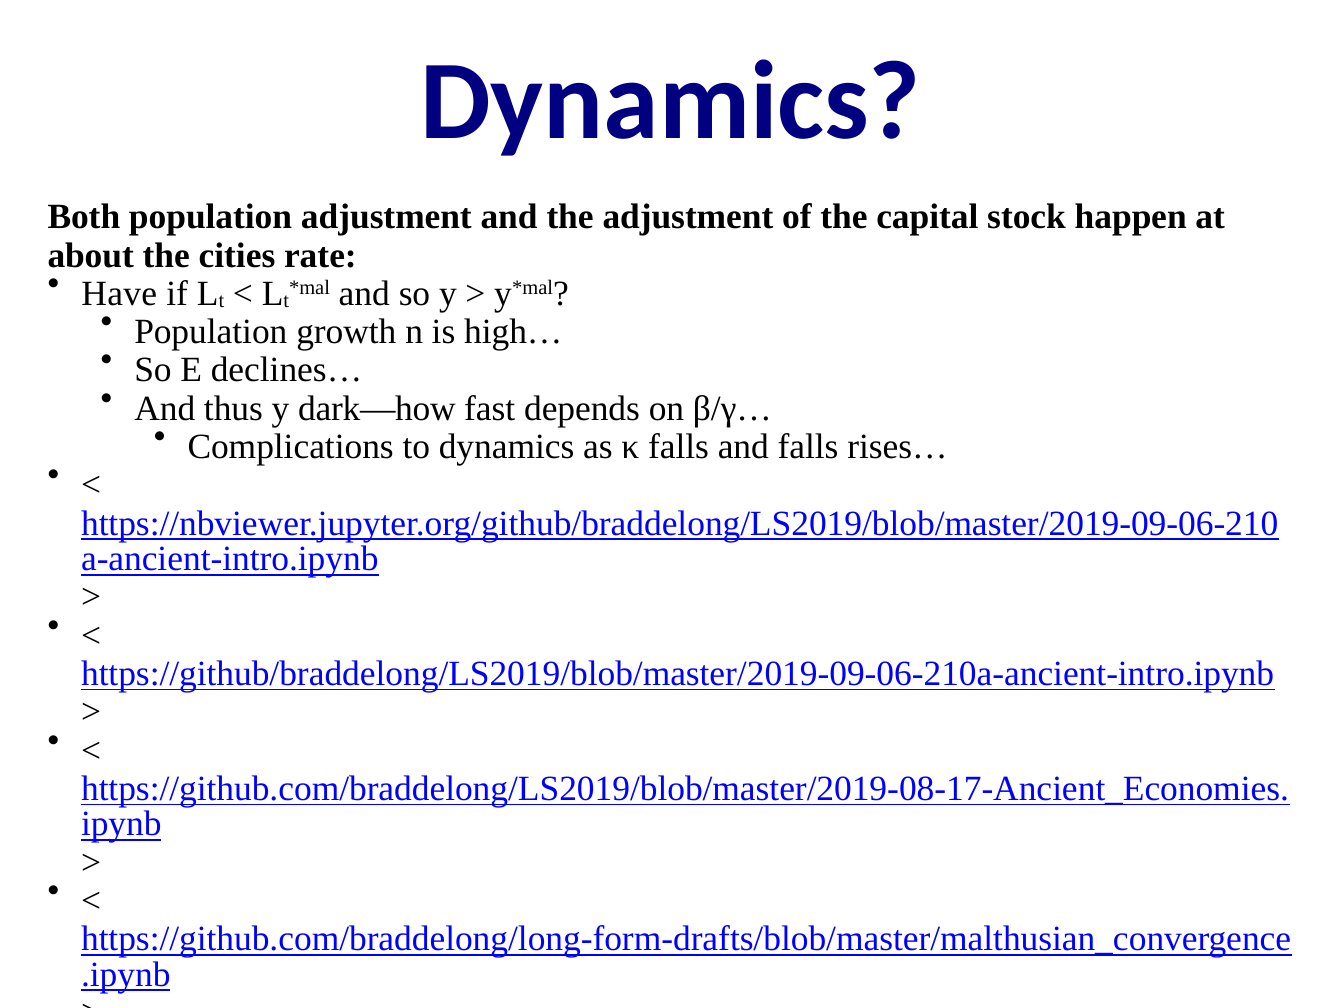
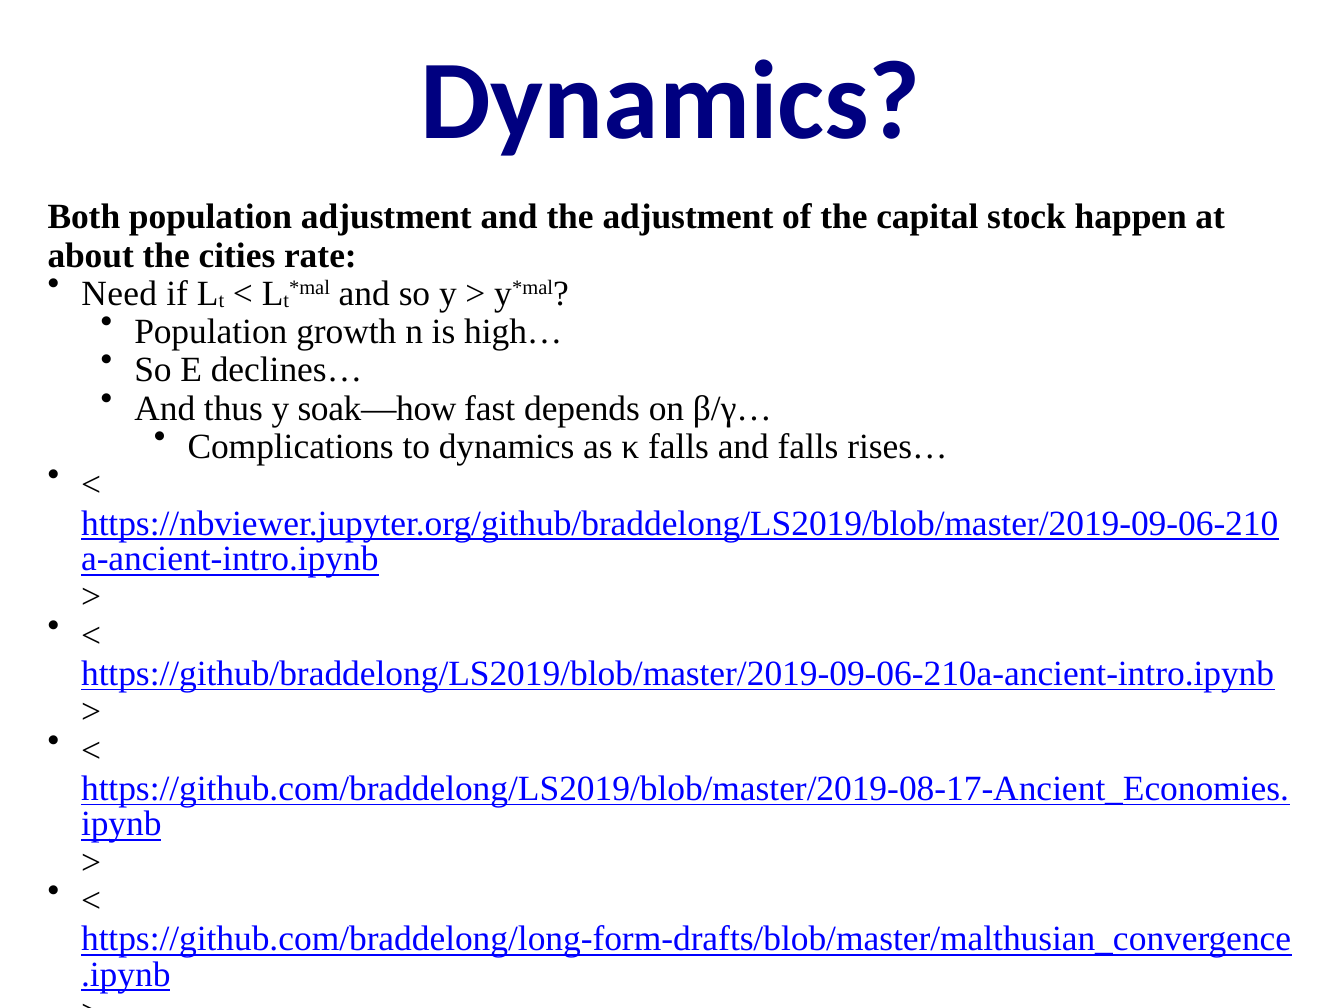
Have: Have -> Need (119, 294)
dark—how: dark—how -> soak—how (377, 409)
